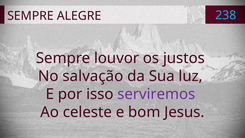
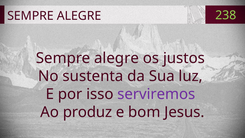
238 colour: light blue -> light green (226, 15)
louvor: louvor -> alegre (117, 58)
salvação: salvação -> sustenta (93, 76)
celeste: celeste -> produz (87, 112)
